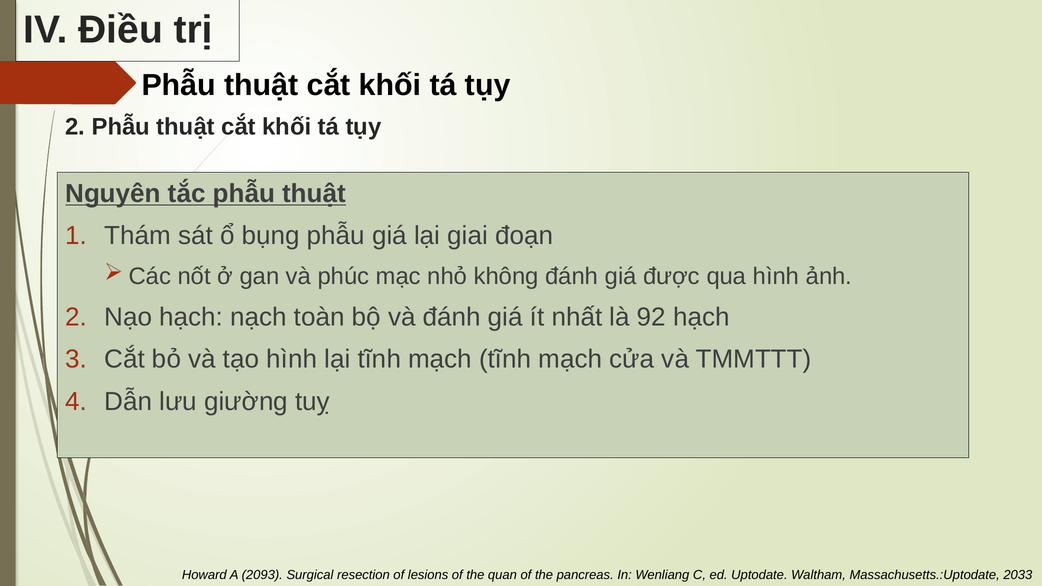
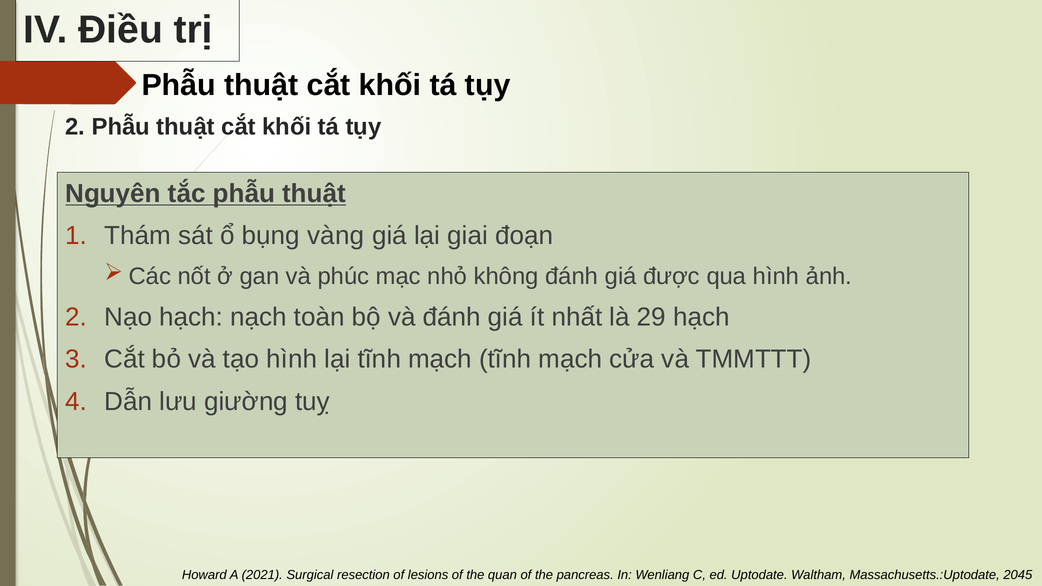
bụng phẫu: phẫu -> vàng (336, 236)
92: 92 -> 29 (651, 317)
2093: 2093 -> 2021 (262, 575)
2033: 2033 -> 2045 (1018, 575)
